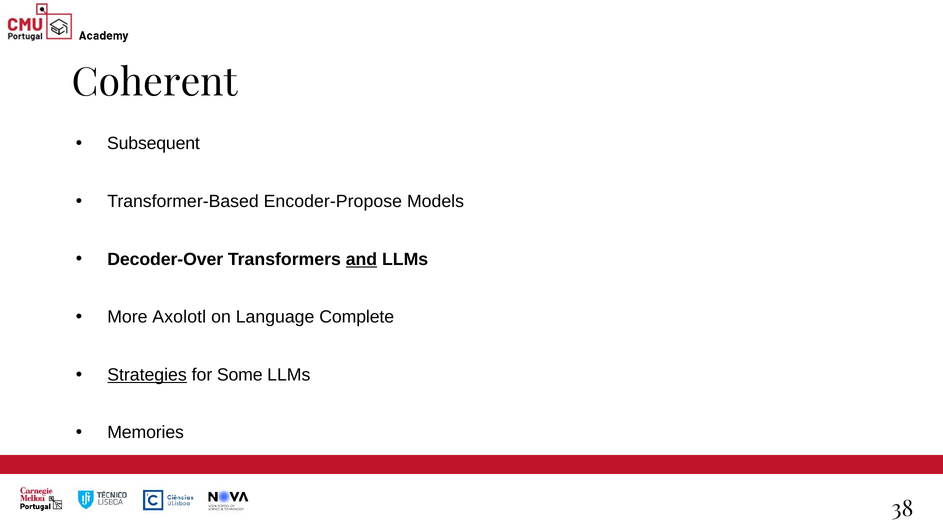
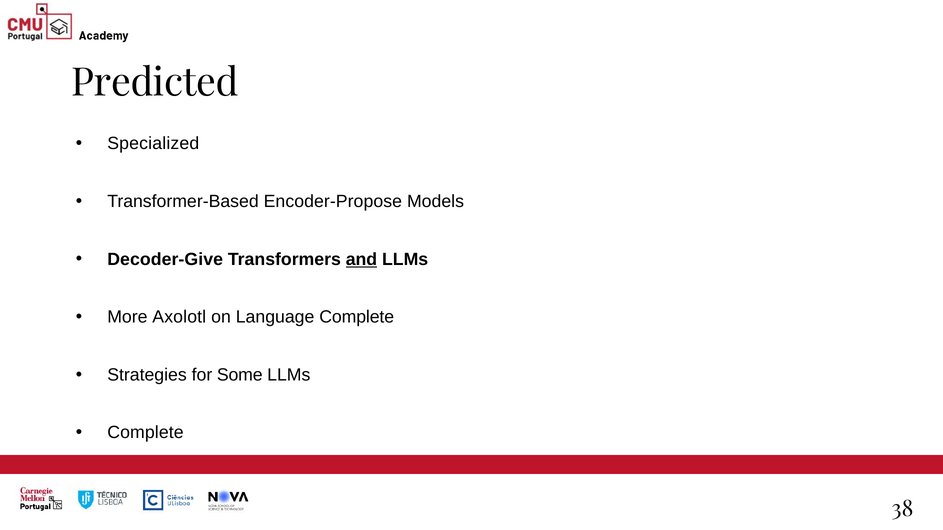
Coherent: Coherent -> Predicted (155, 83)
Subsequent: Subsequent -> Specialized (153, 144)
Decoder-Over: Decoder-Over -> Decoder-Give (165, 259)
Strategies underline: present -> none (147, 375)
Memories: Memories -> Complete (145, 433)
